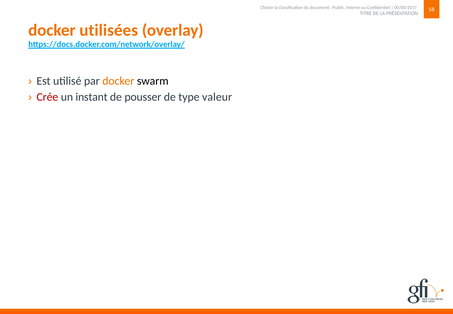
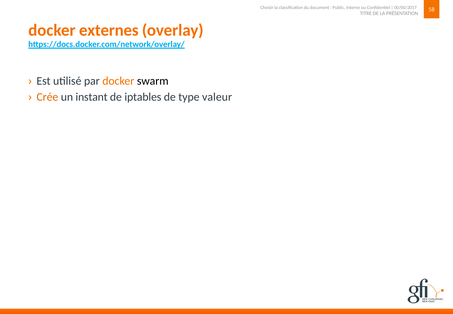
utilisées: utilisées -> externes (109, 30)
Crée colour: red -> orange (47, 97)
pousser: pousser -> iptables (143, 97)
